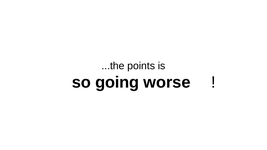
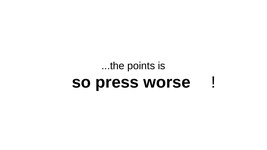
going: going -> press (117, 82)
